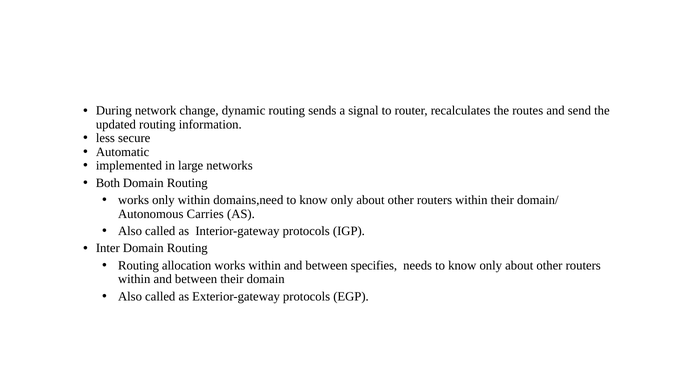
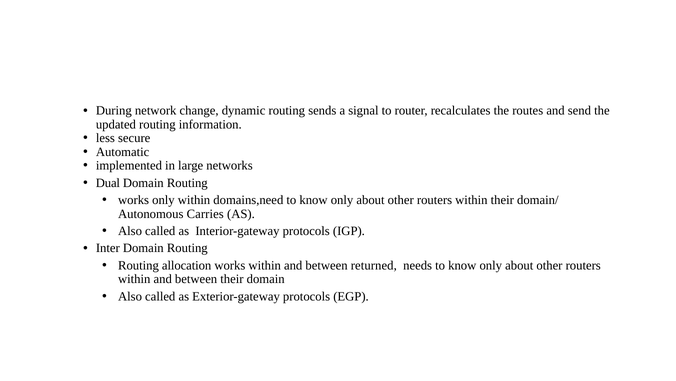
Both: Both -> Dual (108, 183)
specifies: specifies -> returned (374, 265)
